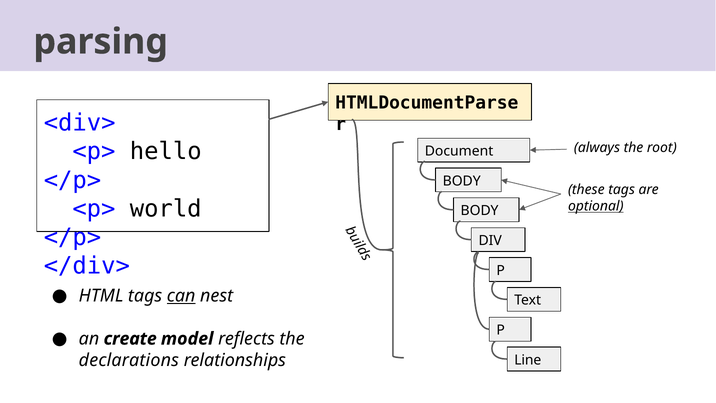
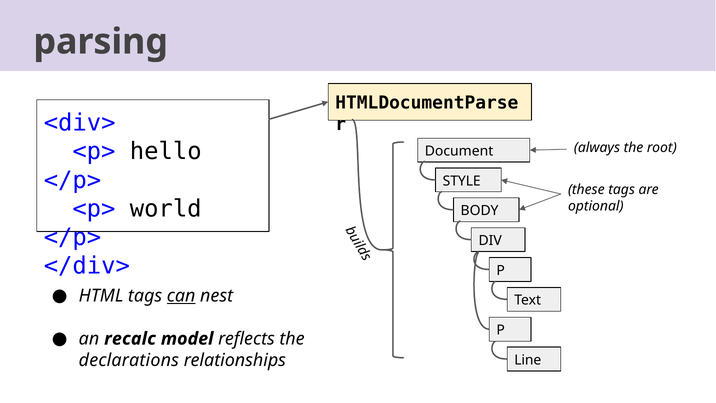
BODY: BODY -> STYLE (462, 181)
optional underline: present -> none (596, 206)
create: create -> recalc (130, 339)
